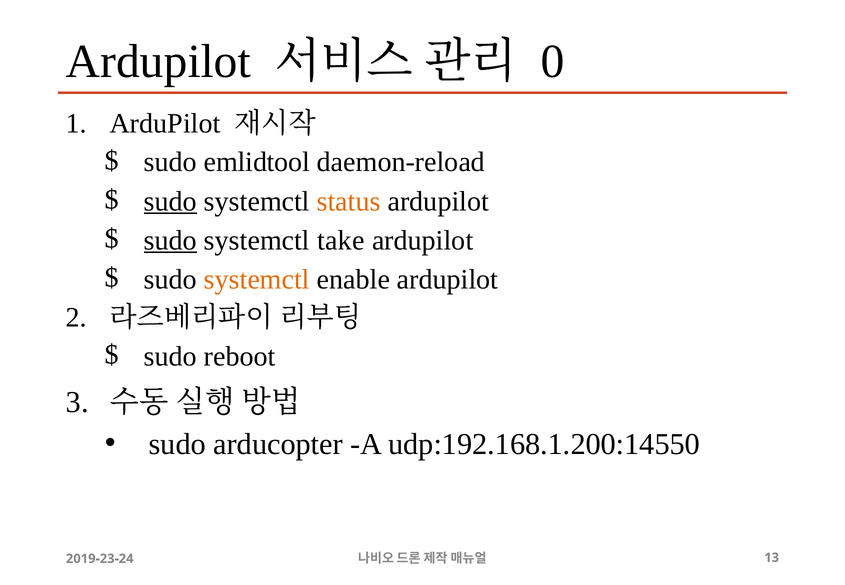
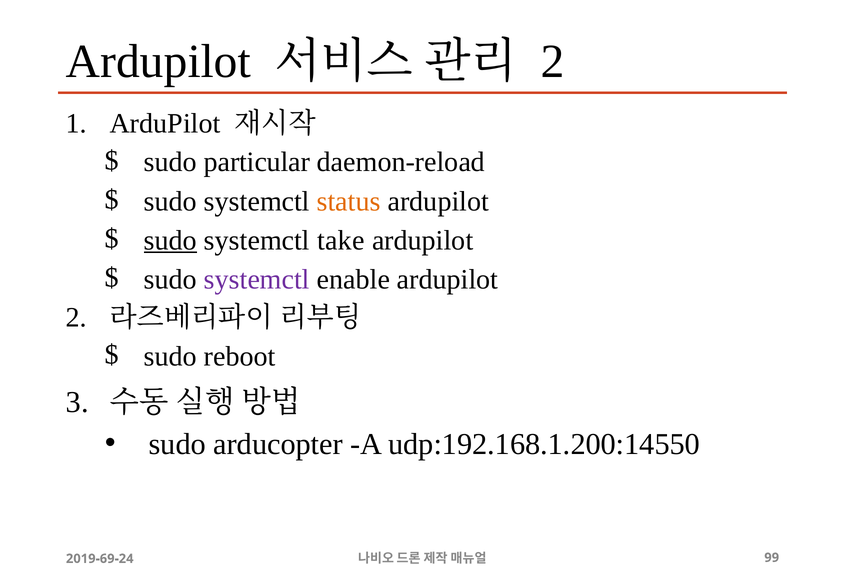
0: 0 -> 2 (553, 62)
emlidtool: emlidtool -> particular (257, 162)
sudo underline: present -> none (170, 201)
systemctl colour: orange -> purple (257, 279)
2019-23-24: 2019-23-24 -> 2019-69-24 (100, 559)
13: 13 -> 99 (772, 558)
